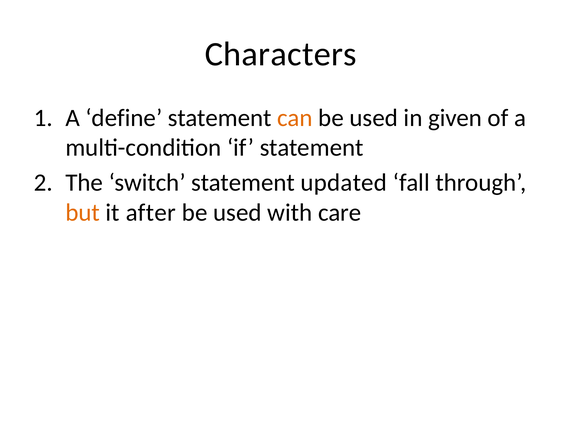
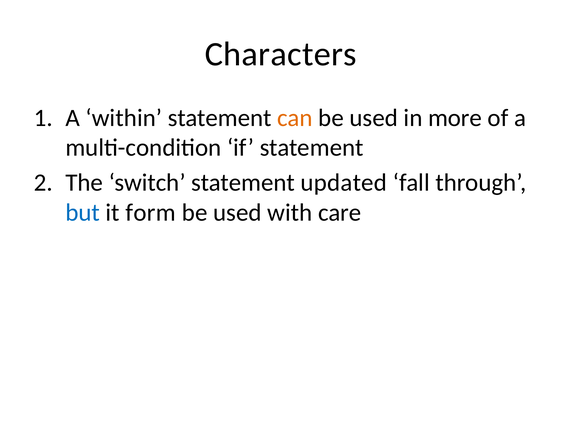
define: define -> within (124, 118)
given: given -> more (455, 118)
but colour: orange -> blue (83, 213)
after: after -> form (151, 213)
